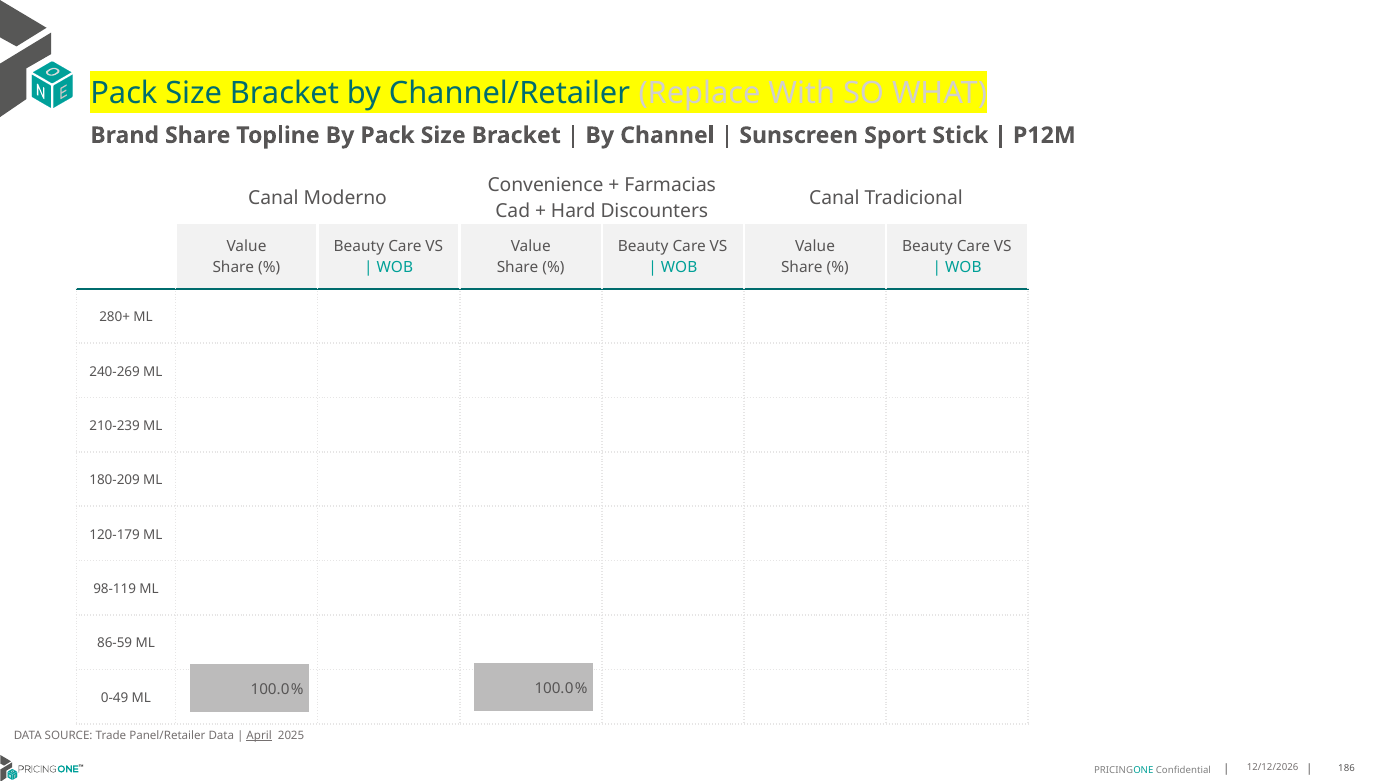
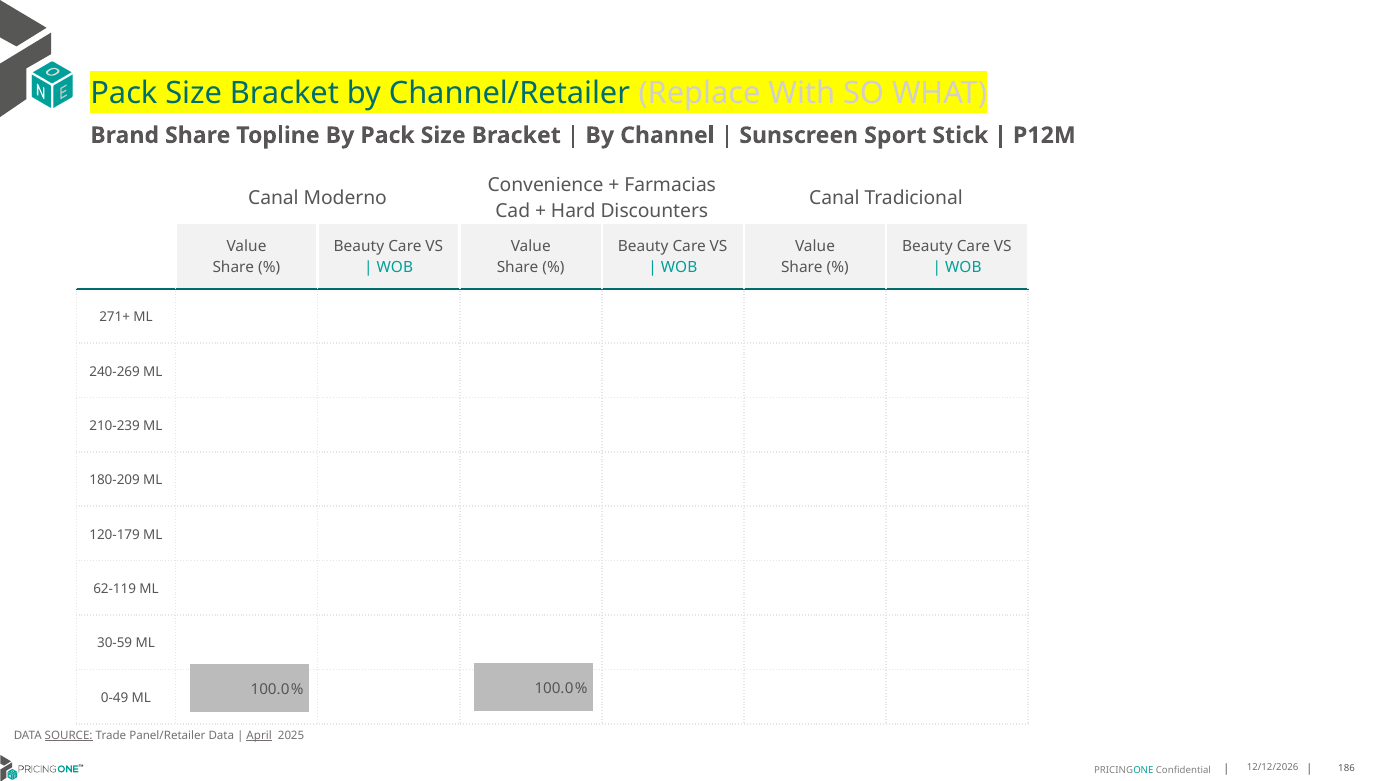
280+: 280+ -> 271+ (115, 317)
98-119: 98-119 -> 62-119 (115, 589)
86-59: 86-59 -> 30-59 (115, 644)
SOURCE underline: none -> present (69, 736)
